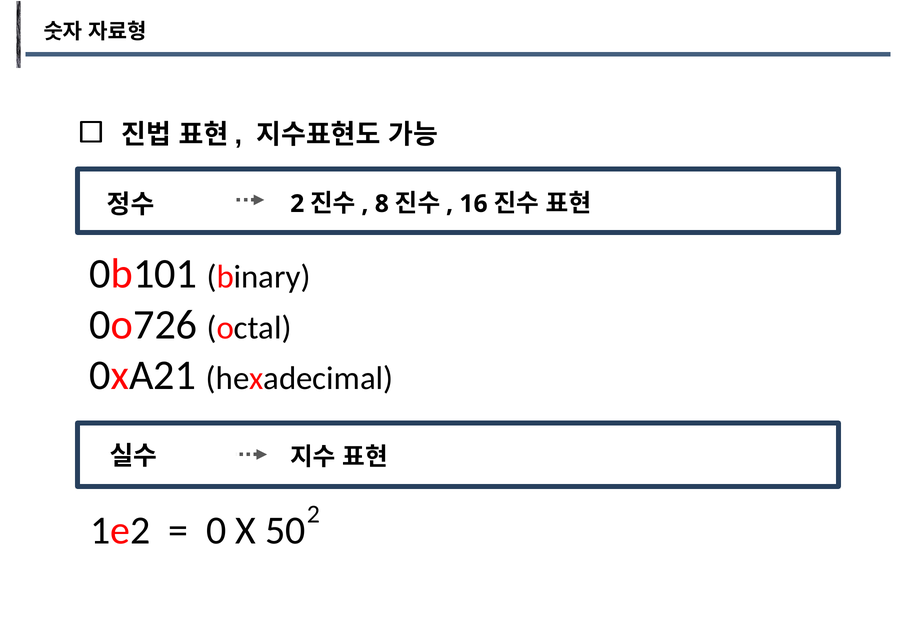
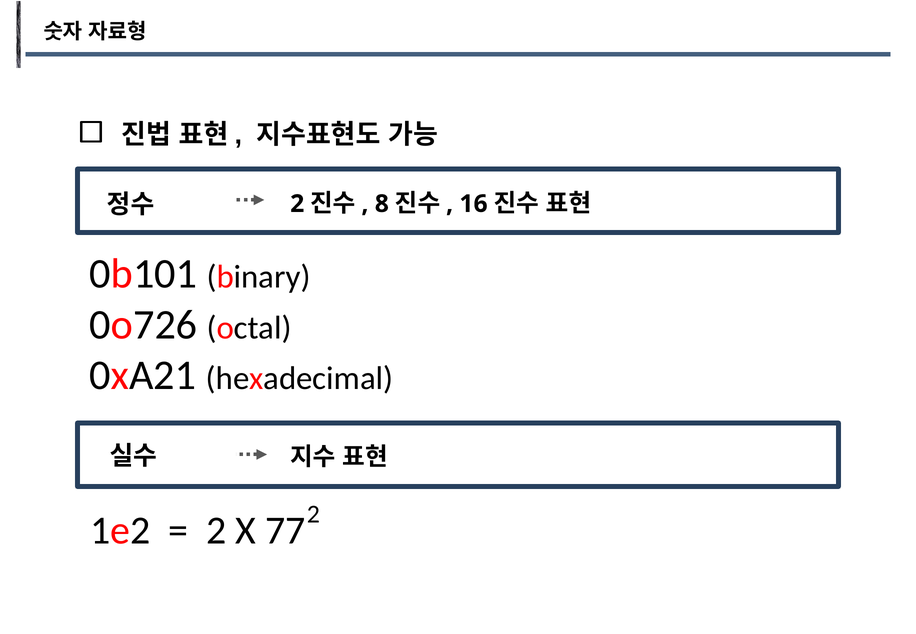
0: 0 -> 2 (216, 531)
50: 50 -> 77 (285, 531)
